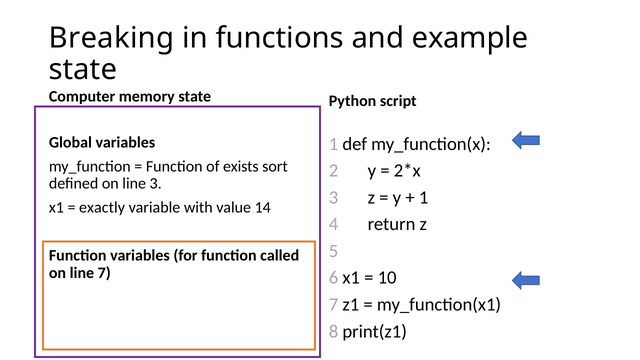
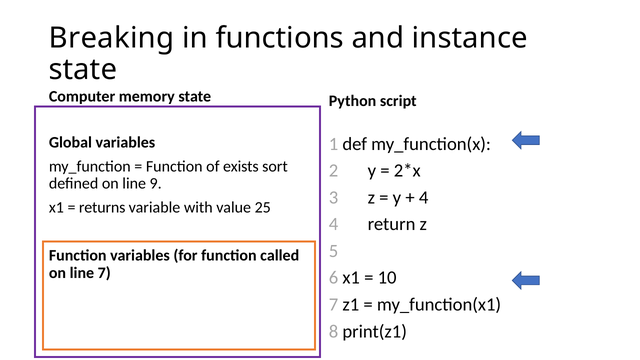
example: example -> instance (470, 38)
line 3: 3 -> 9 (156, 184)
1: 1 -> 4 (424, 197)
exactly: exactly -> returns (102, 208)
14: 14 -> 25 (263, 208)
